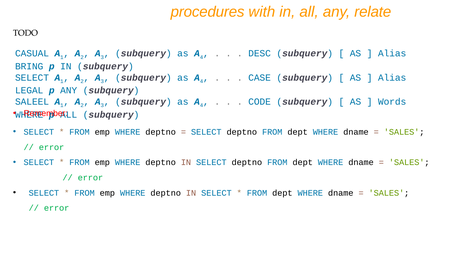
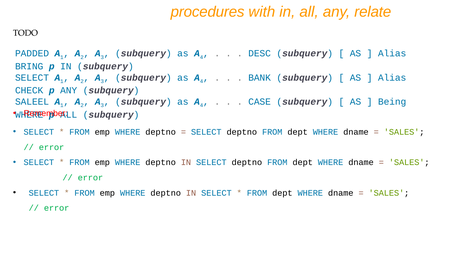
CASUAL: CASUAL -> PADDED (32, 53)
CASE: CASE -> BANK (260, 78)
LEGAL: LEGAL -> CHECK (29, 90)
CODE: CODE -> CASE (260, 102)
Words: Words -> Being (392, 102)
